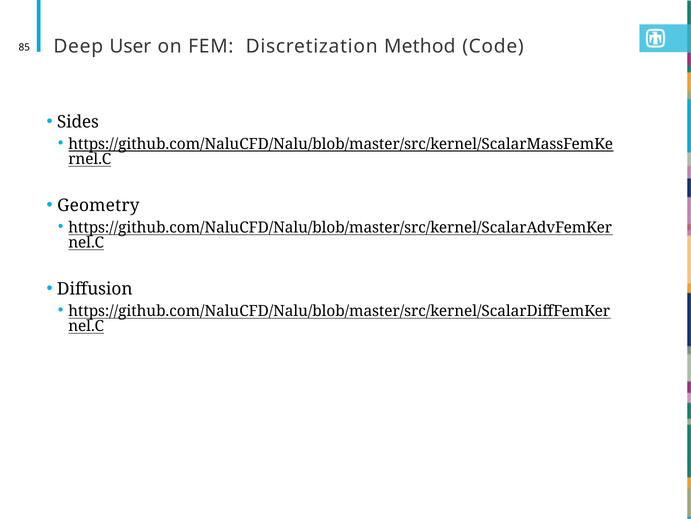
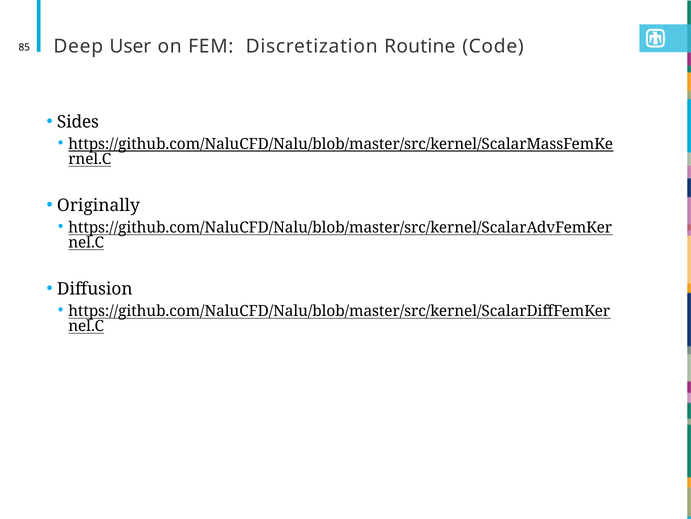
Method: Method -> Routine (420, 46)
Geometry: Geometry -> Originally (98, 205)
